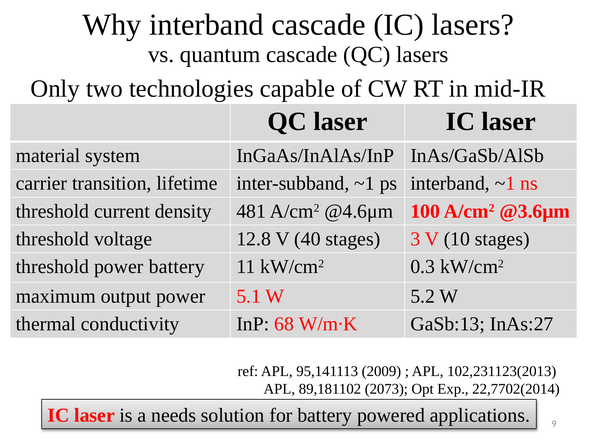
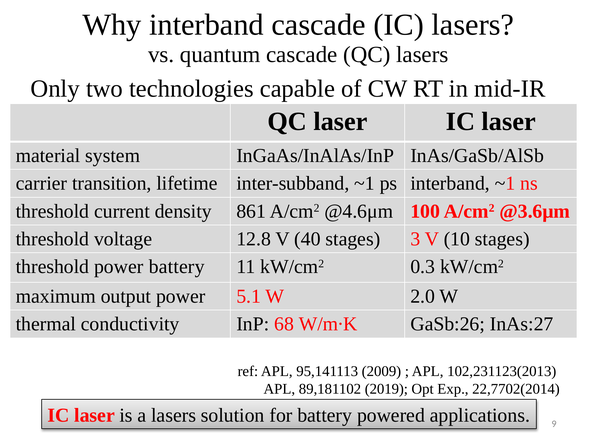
481: 481 -> 861 (251, 211)
5.2: 5.2 -> 2.0 (423, 296)
GaSb:13: GaSb:13 -> GaSb:26 (448, 324)
2073: 2073 -> 2019 (386, 389)
a needs: needs -> lasers (174, 415)
